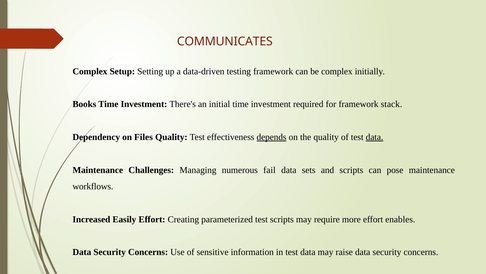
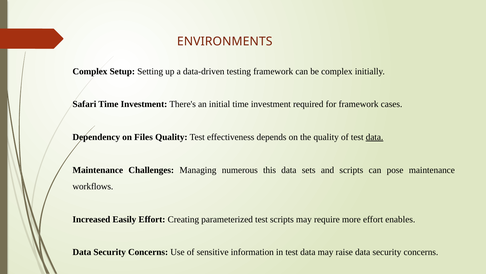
COMMUNICATES: COMMUNICATES -> ENVIRONMENTS (225, 41)
Books: Books -> Safari (84, 104)
stack: stack -> cases (392, 104)
depends underline: present -> none (272, 137)
fail: fail -> this (270, 170)
